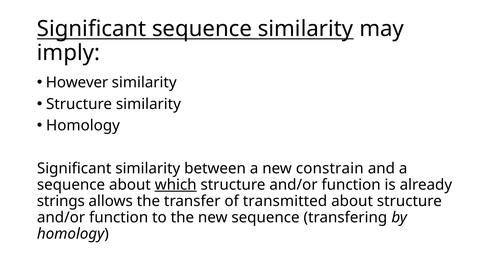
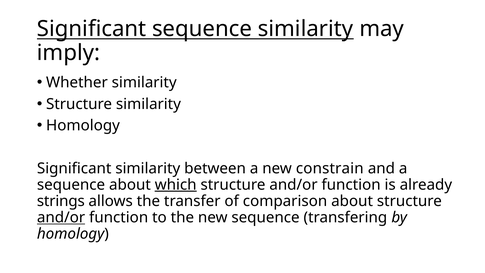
However: However -> Whether (77, 83)
transmitted: transmitted -> comparison (285, 201)
and/or underline: none -> present (61, 217)
